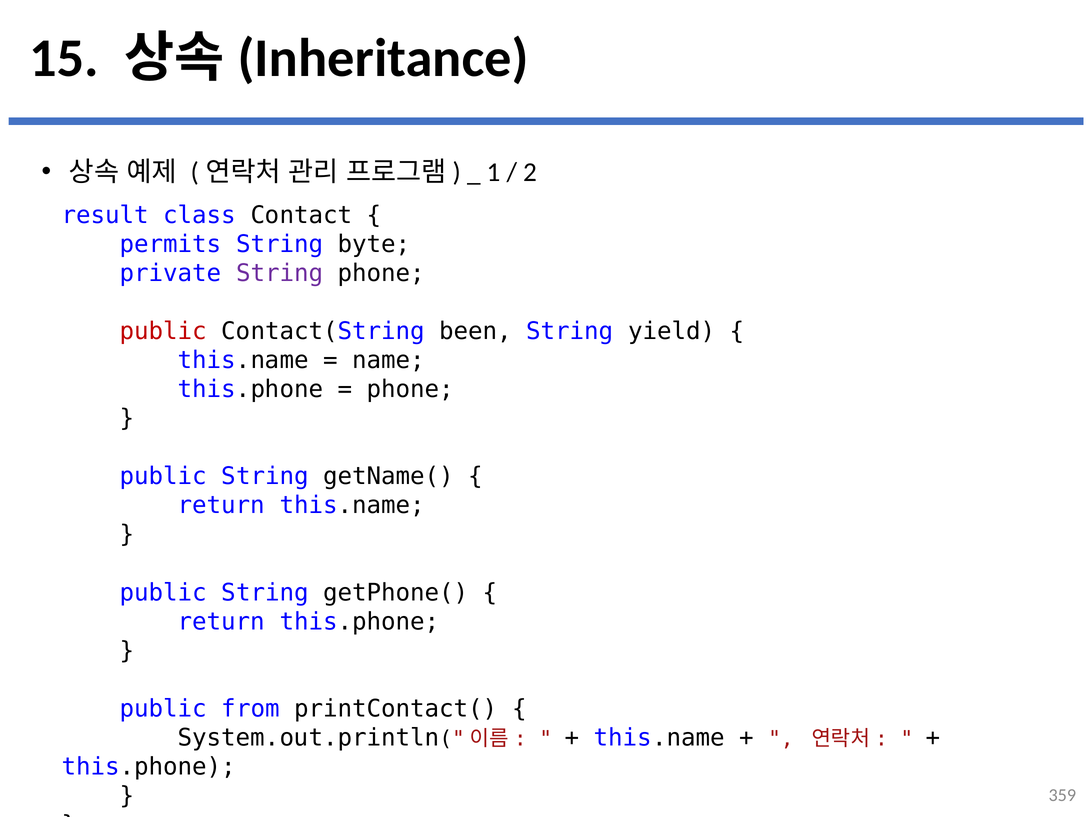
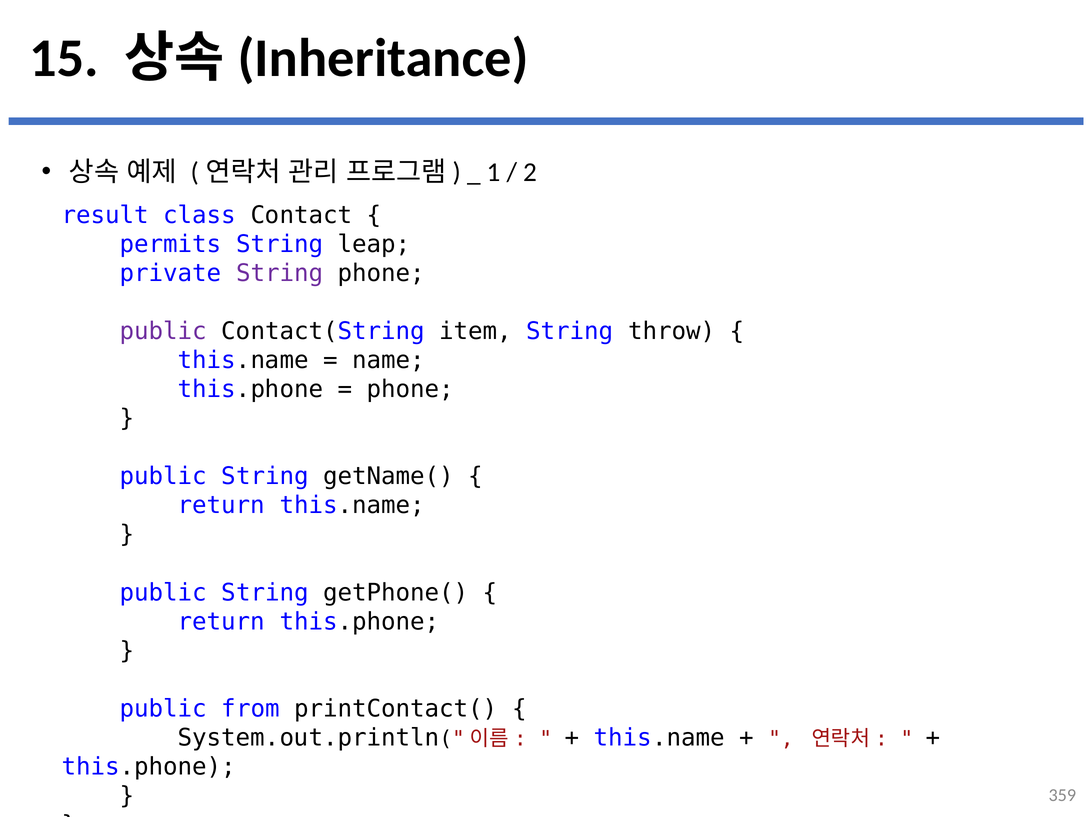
byte: byte -> leap (374, 244)
public colour: red -> purple (163, 331)
been: been -> item (476, 331)
yield: yield -> throw (672, 331)
